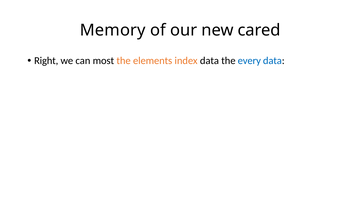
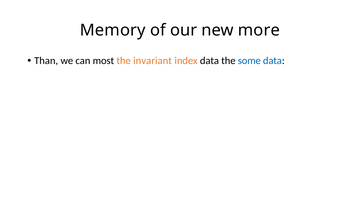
cared: cared -> more (259, 30)
Right: Right -> Than (46, 61)
elements: elements -> invariant (153, 61)
every: every -> some (249, 61)
